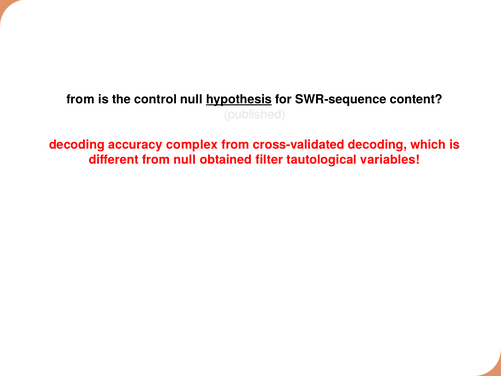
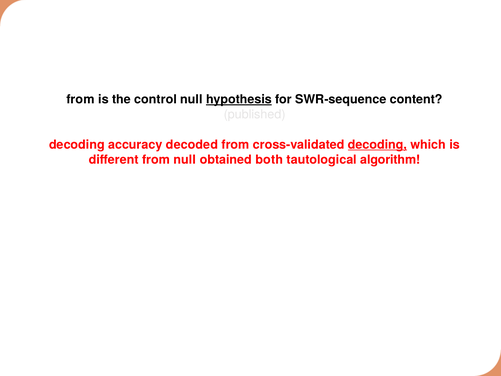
complex: complex -> decoded (192, 144)
decoding underline: none -> present (377, 144)
filter: filter -> both (269, 159)
variables: variables -> algorithm (390, 159)
